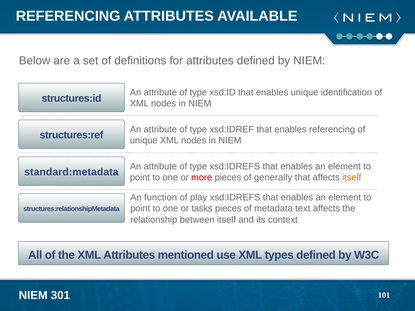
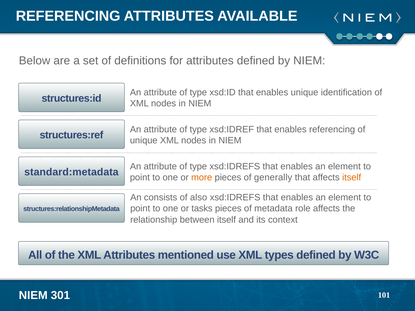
more colour: red -> orange (202, 178)
function: function -> consists (161, 198)
play: play -> also (199, 198)
text: text -> role (303, 209)
